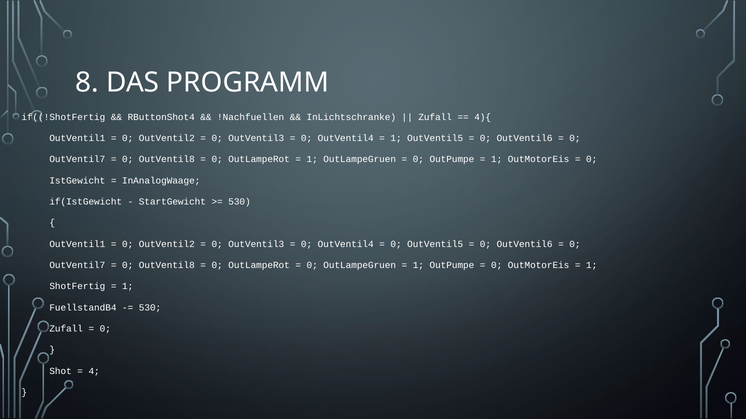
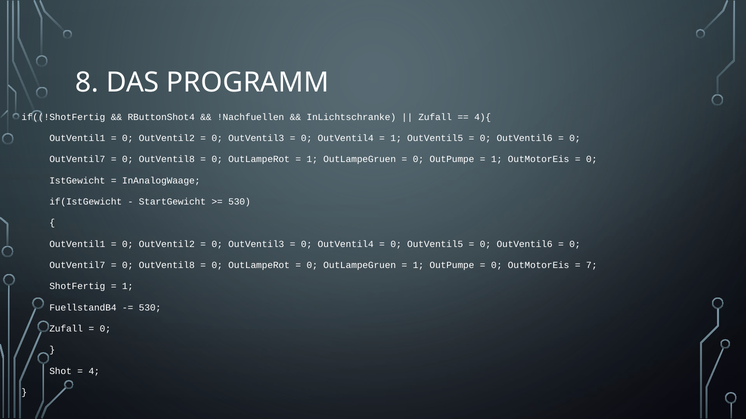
1: 1 -> 7 (592, 266)
